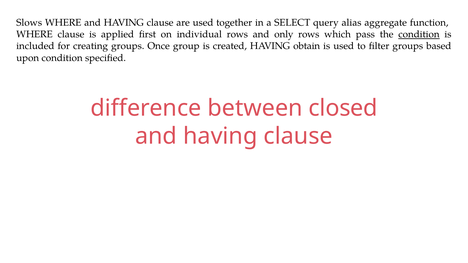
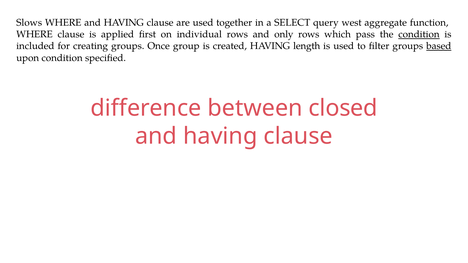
alias: alias -> west (352, 23)
obtain: obtain -> length (307, 46)
based underline: none -> present (439, 46)
